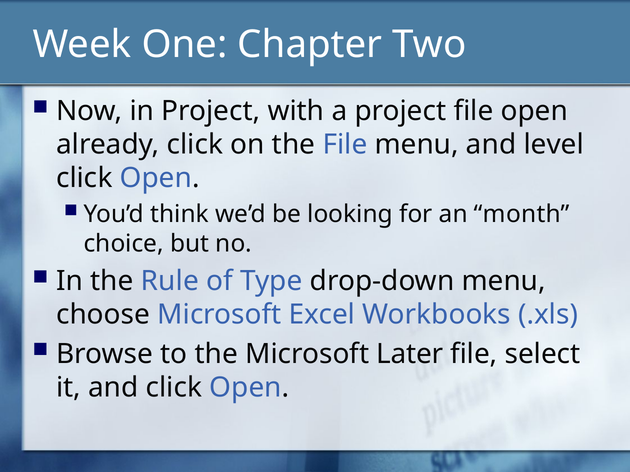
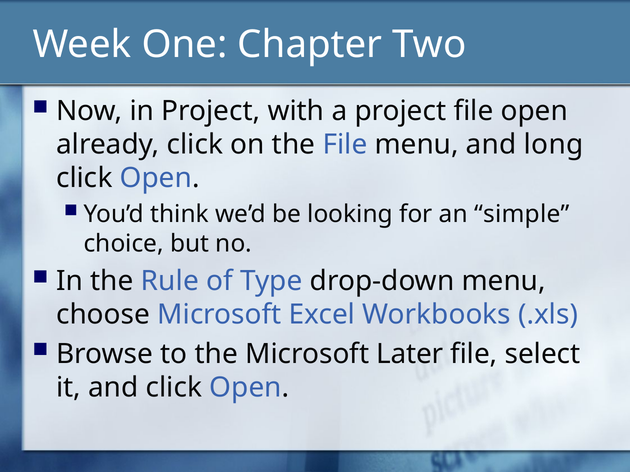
level: level -> long (554, 145)
month: month -> simple (522, 215)
